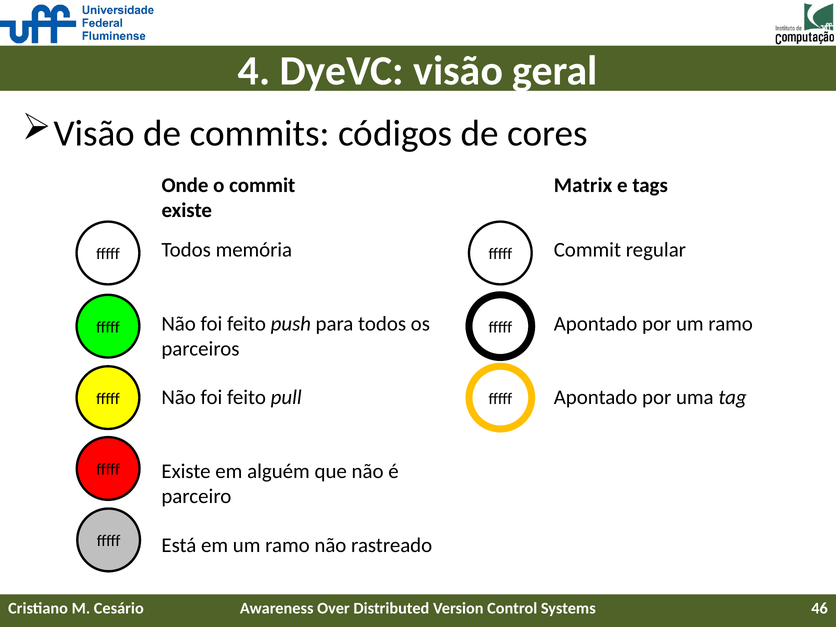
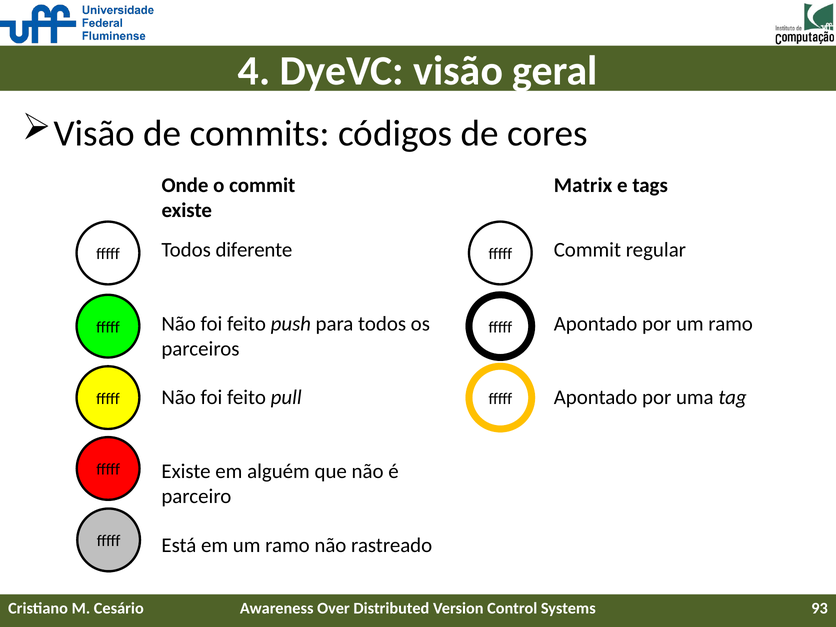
memória: memória -> diferente (254, 250)
46: 46 -> 93 (820, 609)
